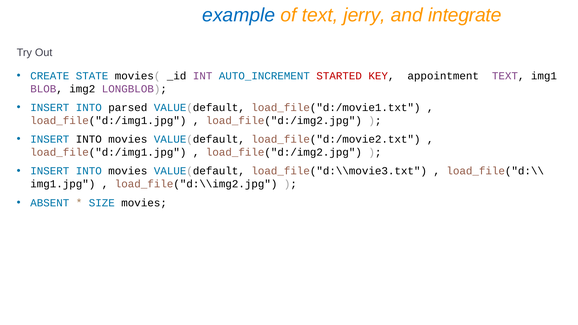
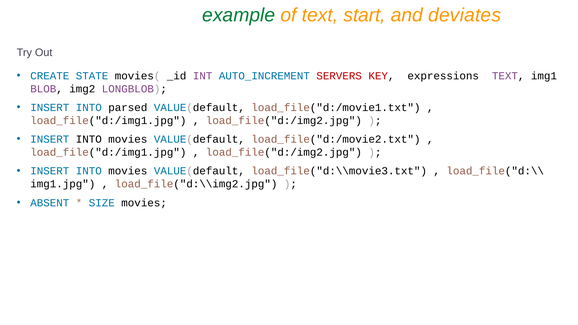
example colour: blue -> green (239, 15)
jerry: jerry -> start (365, 15)
integrate: integrate -> deviates (465, 15)
STARTED: STARTED -> SERVERS (339, 76)
appointment: appointment -> expressions (443, 76)
